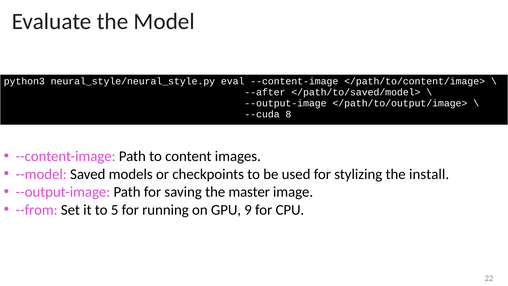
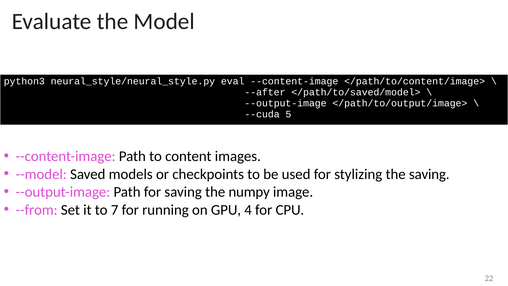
8: 8 -> 5 (288, 114)
the install: install -> saving (429, 174)
master: master -> numpy (249, 192)
5: 5 -> 7 (115, 210)
9: 9 -> 4 (248, 210)
